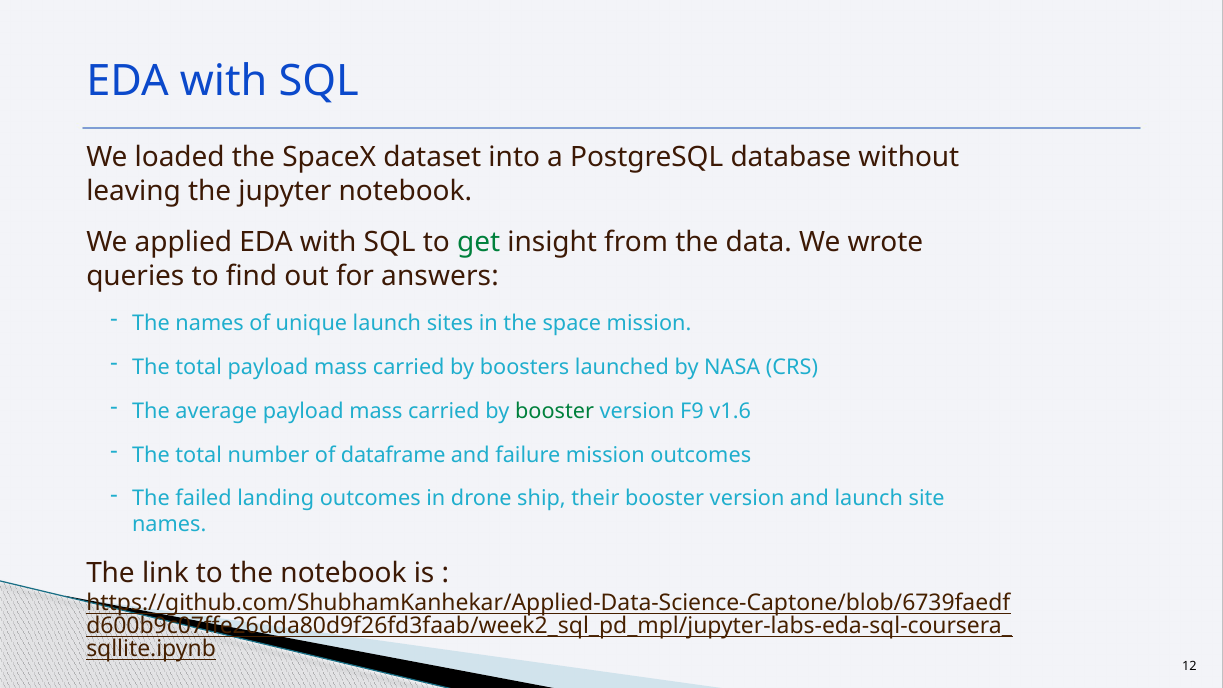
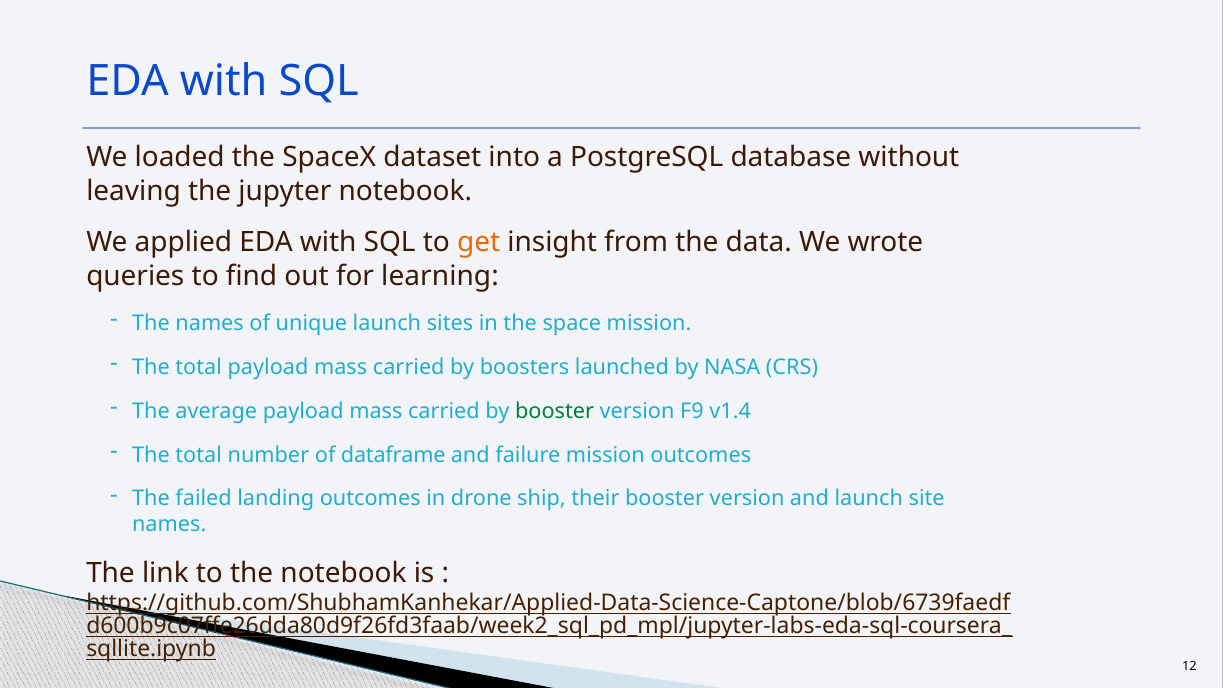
get colour: green -> orange (479, 242)
answers: answers -> learning (440, 276)
v1.6: v1.6 -> v1.4 (730, 411)
